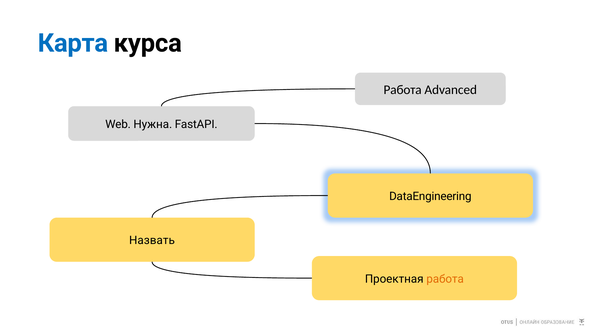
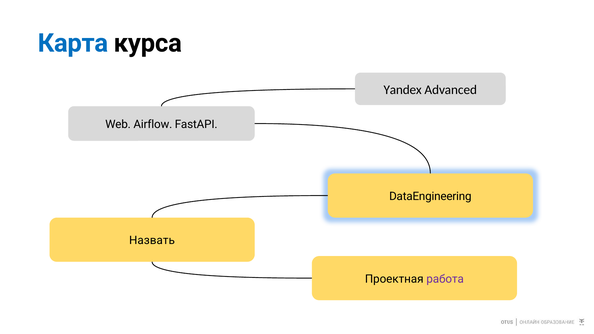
Работа: Работа -> Yandex (403, 90)
Нужна: Нужна -> Airflow (153, 124)
работа colour: orange -> purple (445, 279)
